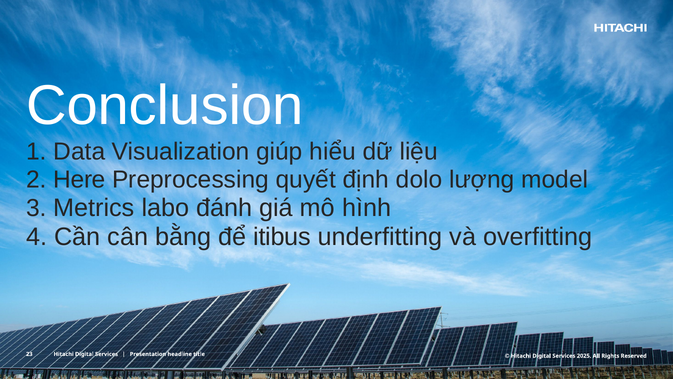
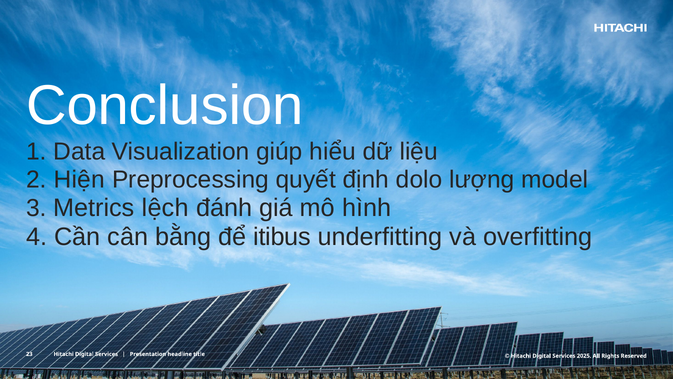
Here: Here -> Hiện (79, 179)
labo: labo -> lệch (165, 208)
